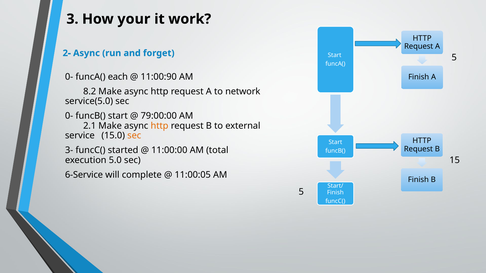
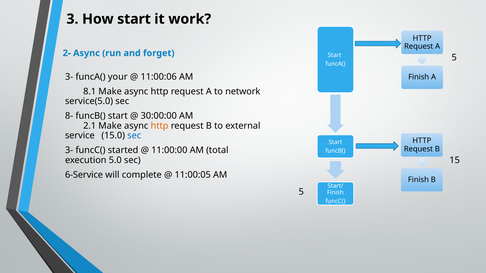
How your: your -> start (134, 19)
0-: 0- -> 3- (69, 77)
each: each -> your (118, 77)
11:00:90: 11:00:90 -> 11:00:06 (159, 77)
8.2: 8.2 -> 8.1 (90, 92)
0-: 0- -> 8- (69, 116)
79:00:00: 79:00:00 -> 30:00:00 (159, 116)
sec colour: orange -> blue (134, 136)
